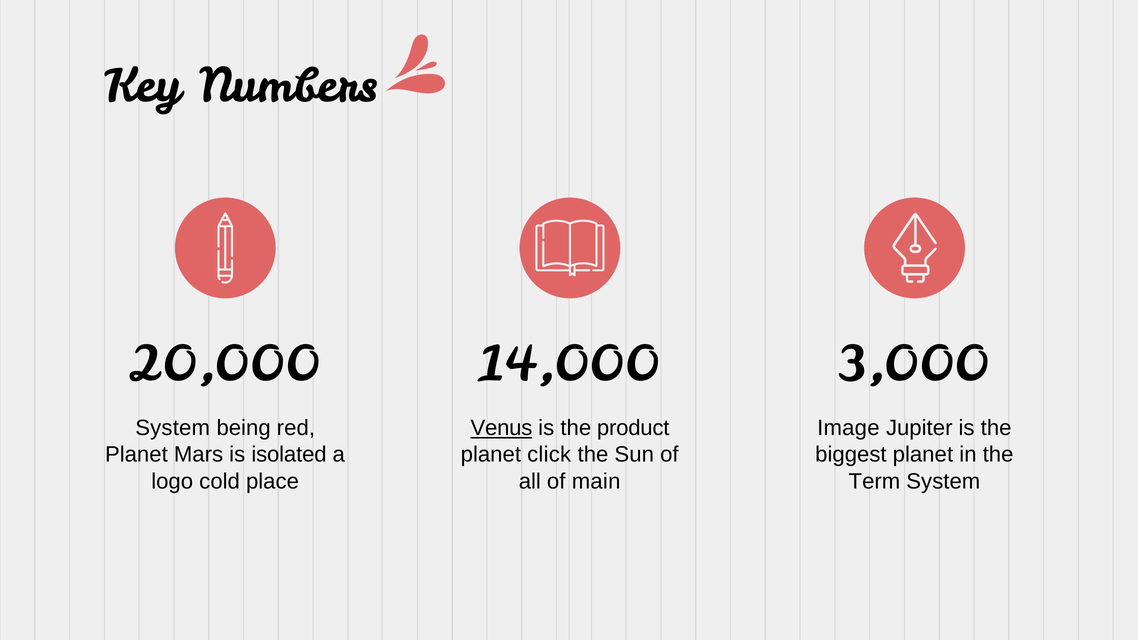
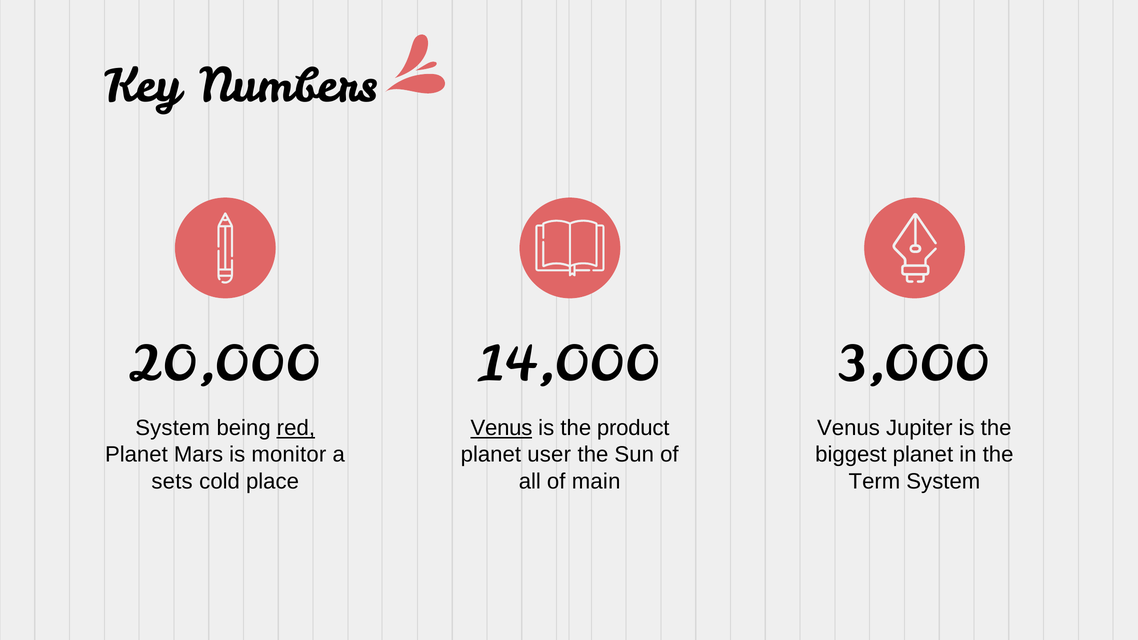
red underline: none -> present (296, 428)
Image: Image -> Venus (848, 428)
isolated: isolated -> monitor (289, 455)
click: click -> user (549, 455)
logo: logo -> sets (172, 481)
